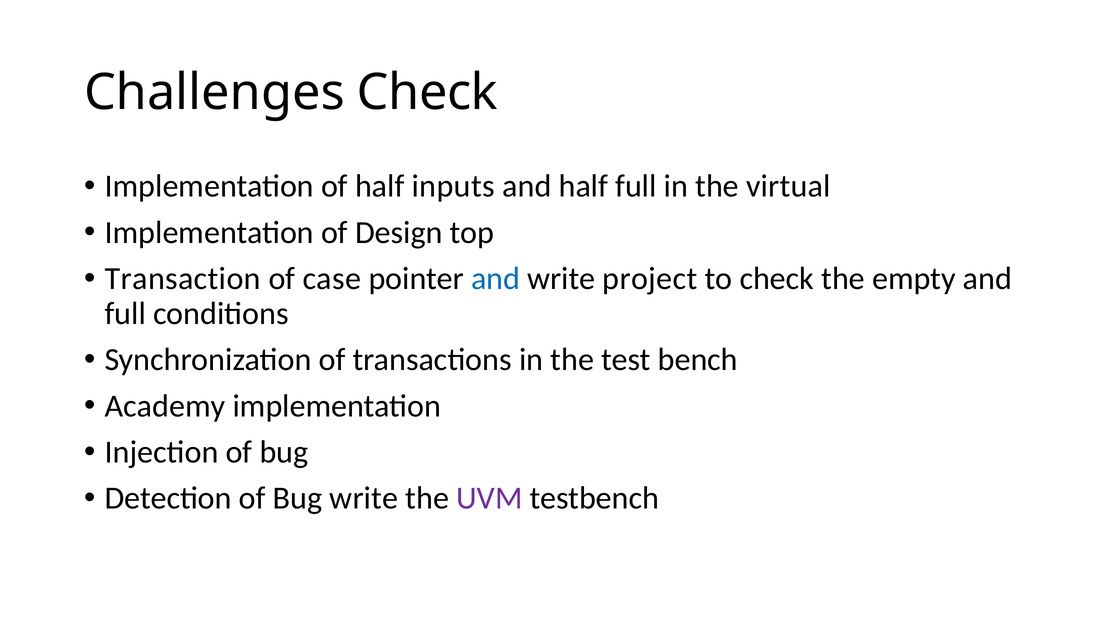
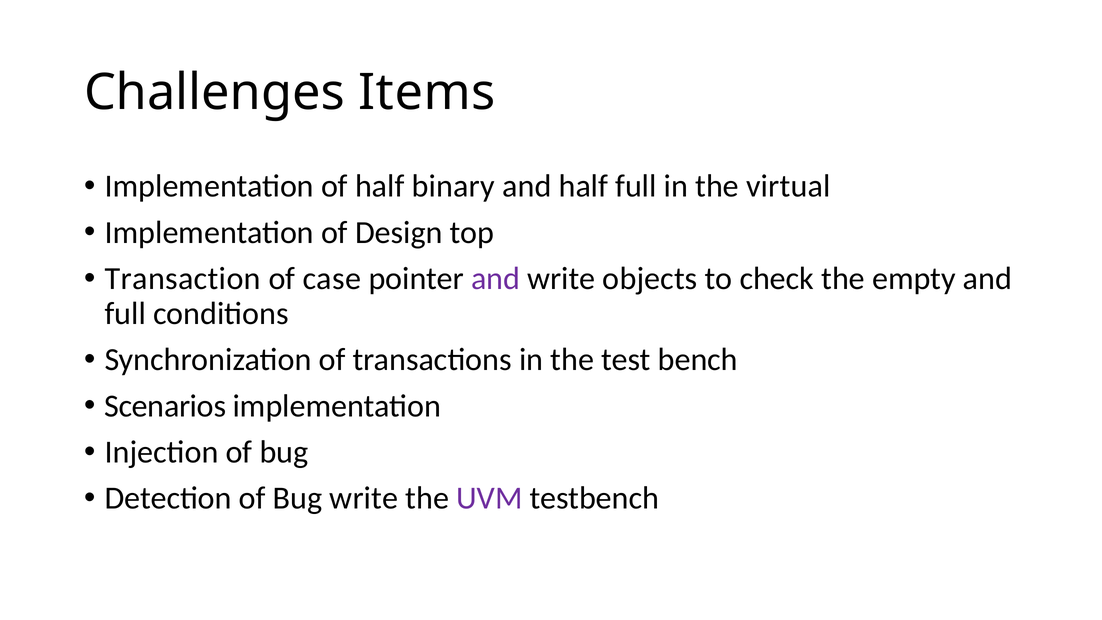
Challenges Check: Check -> Items (427, 93)
inputs: inputs -> binary (453, 186)
and colour: blue -> purple (496, 279)
project: project -> objects (650, 279)
Academy: Academy -> Scenarios (165, 406)
